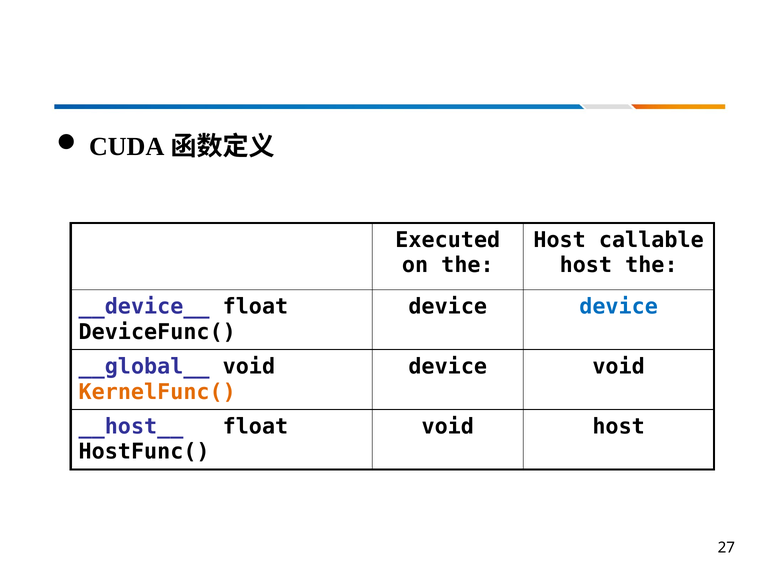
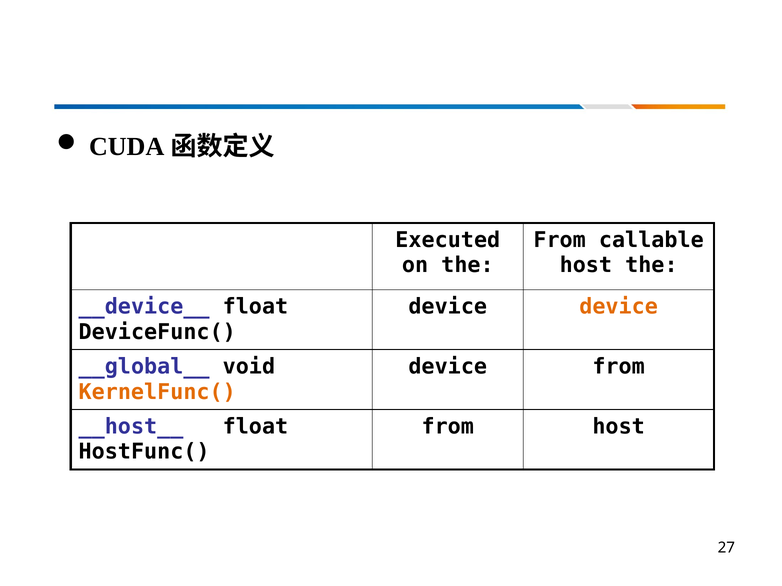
Host: Host -> From (560, 240)
device colour: blue -> orange (619, 307)
device void: void -> from (619, 367)
void: void -> from (448, 427)
